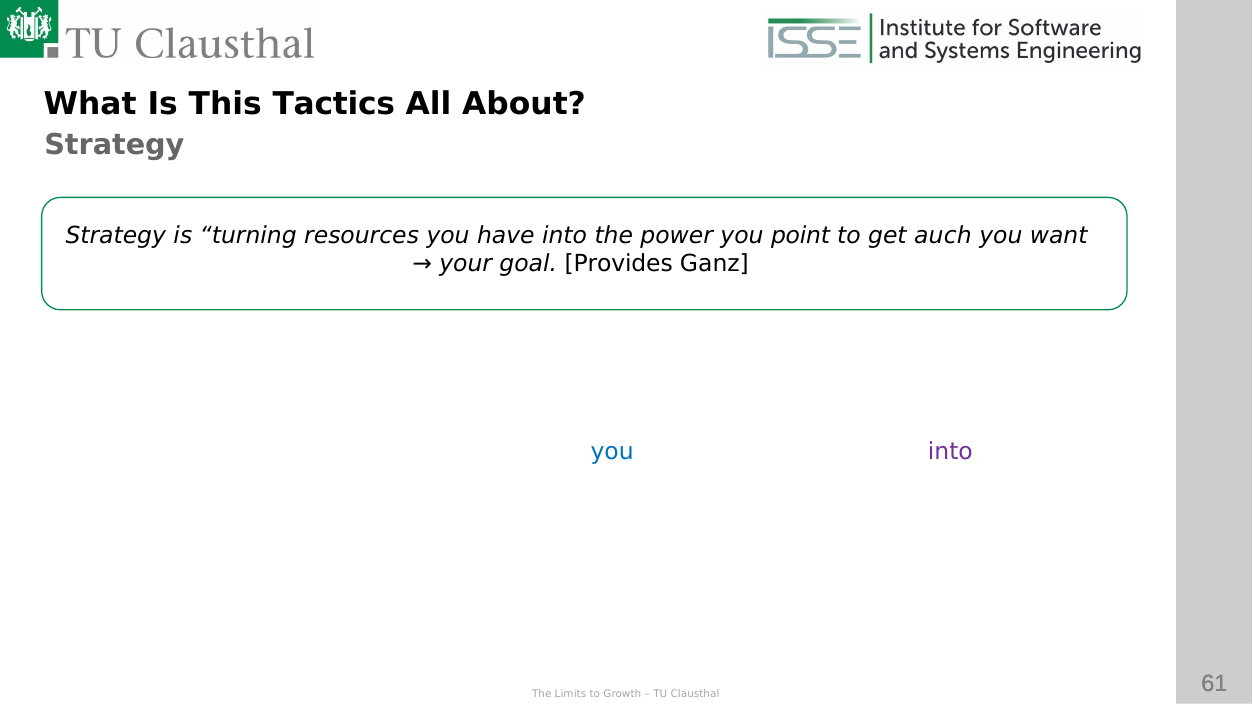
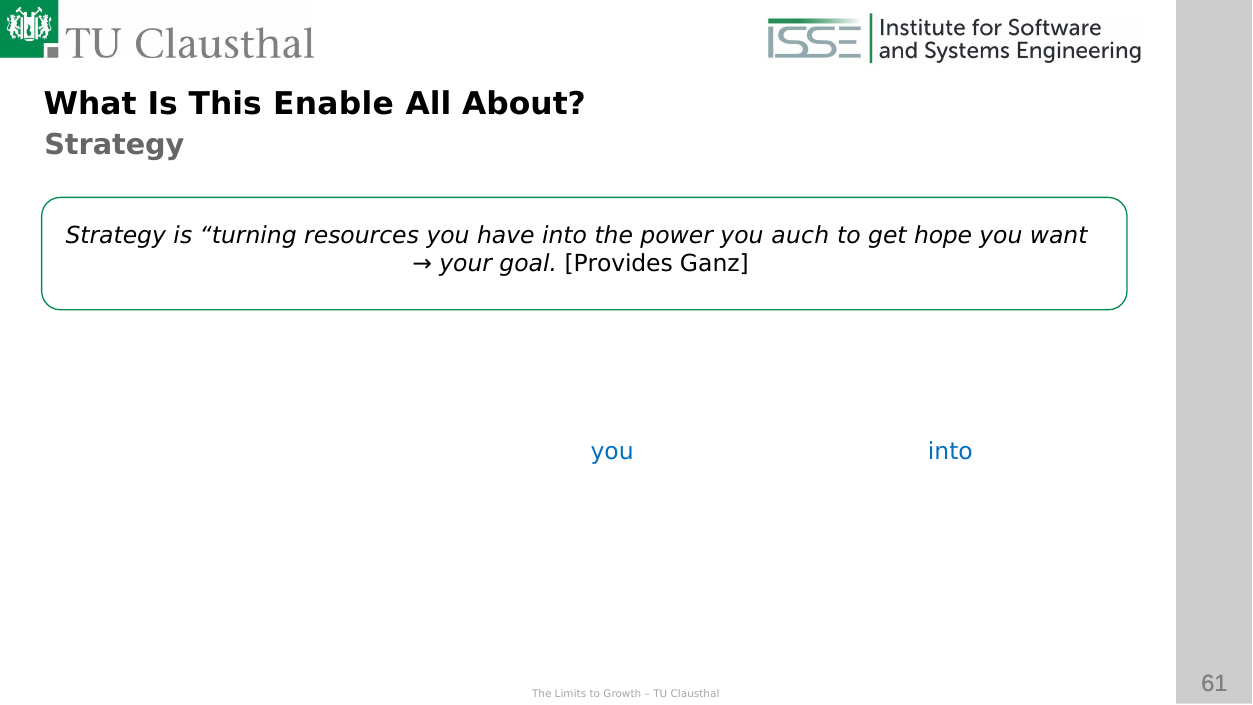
This Tactics: Tactics -> Enable (334, 104)
you point: point -> auch (800, 235)
auch: auch -> hope (943, 235)
into colour: purple -> blue (950, 451)
